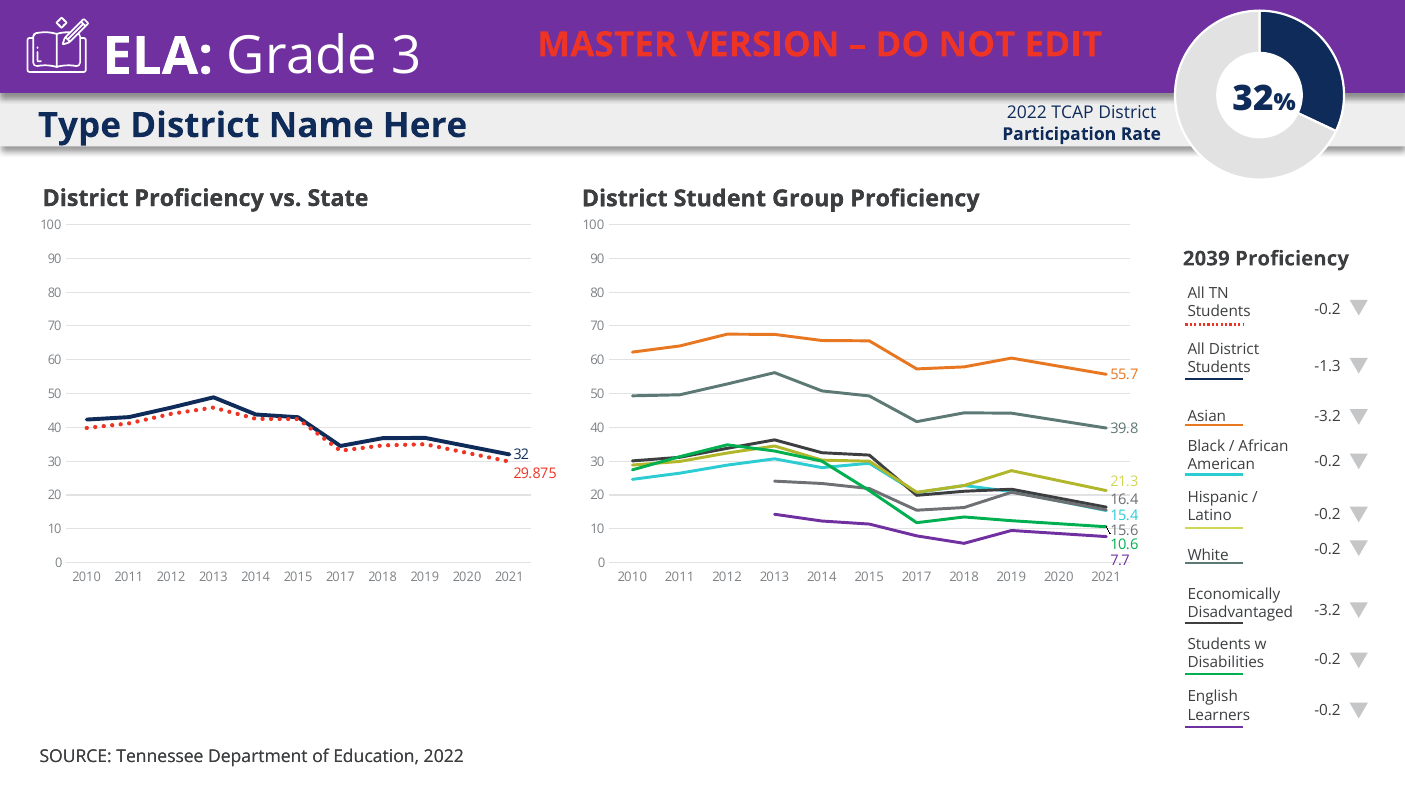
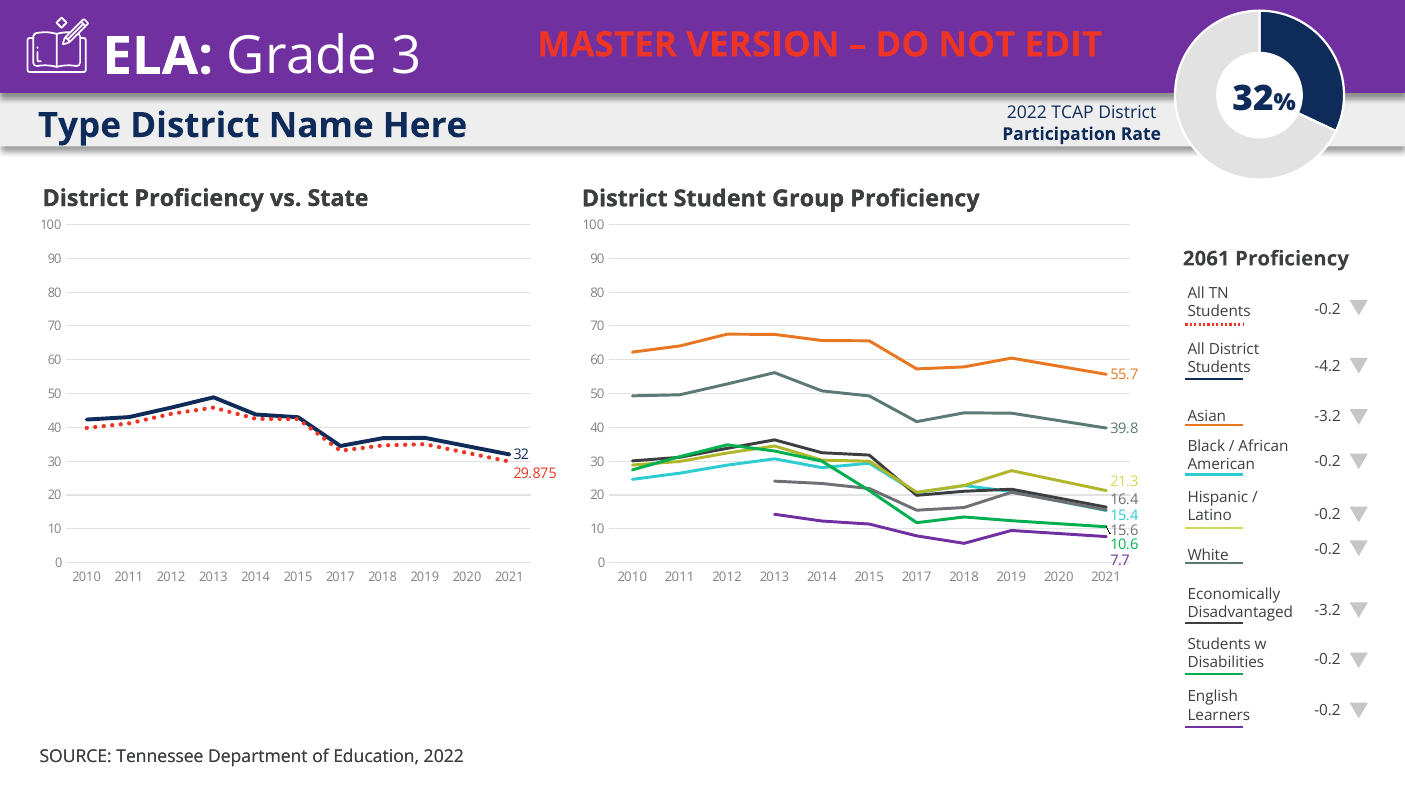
2039: 2039 -> 2061 (1206, 259)
-1.3: -1.3 -> -4.2 (1328, 366)
